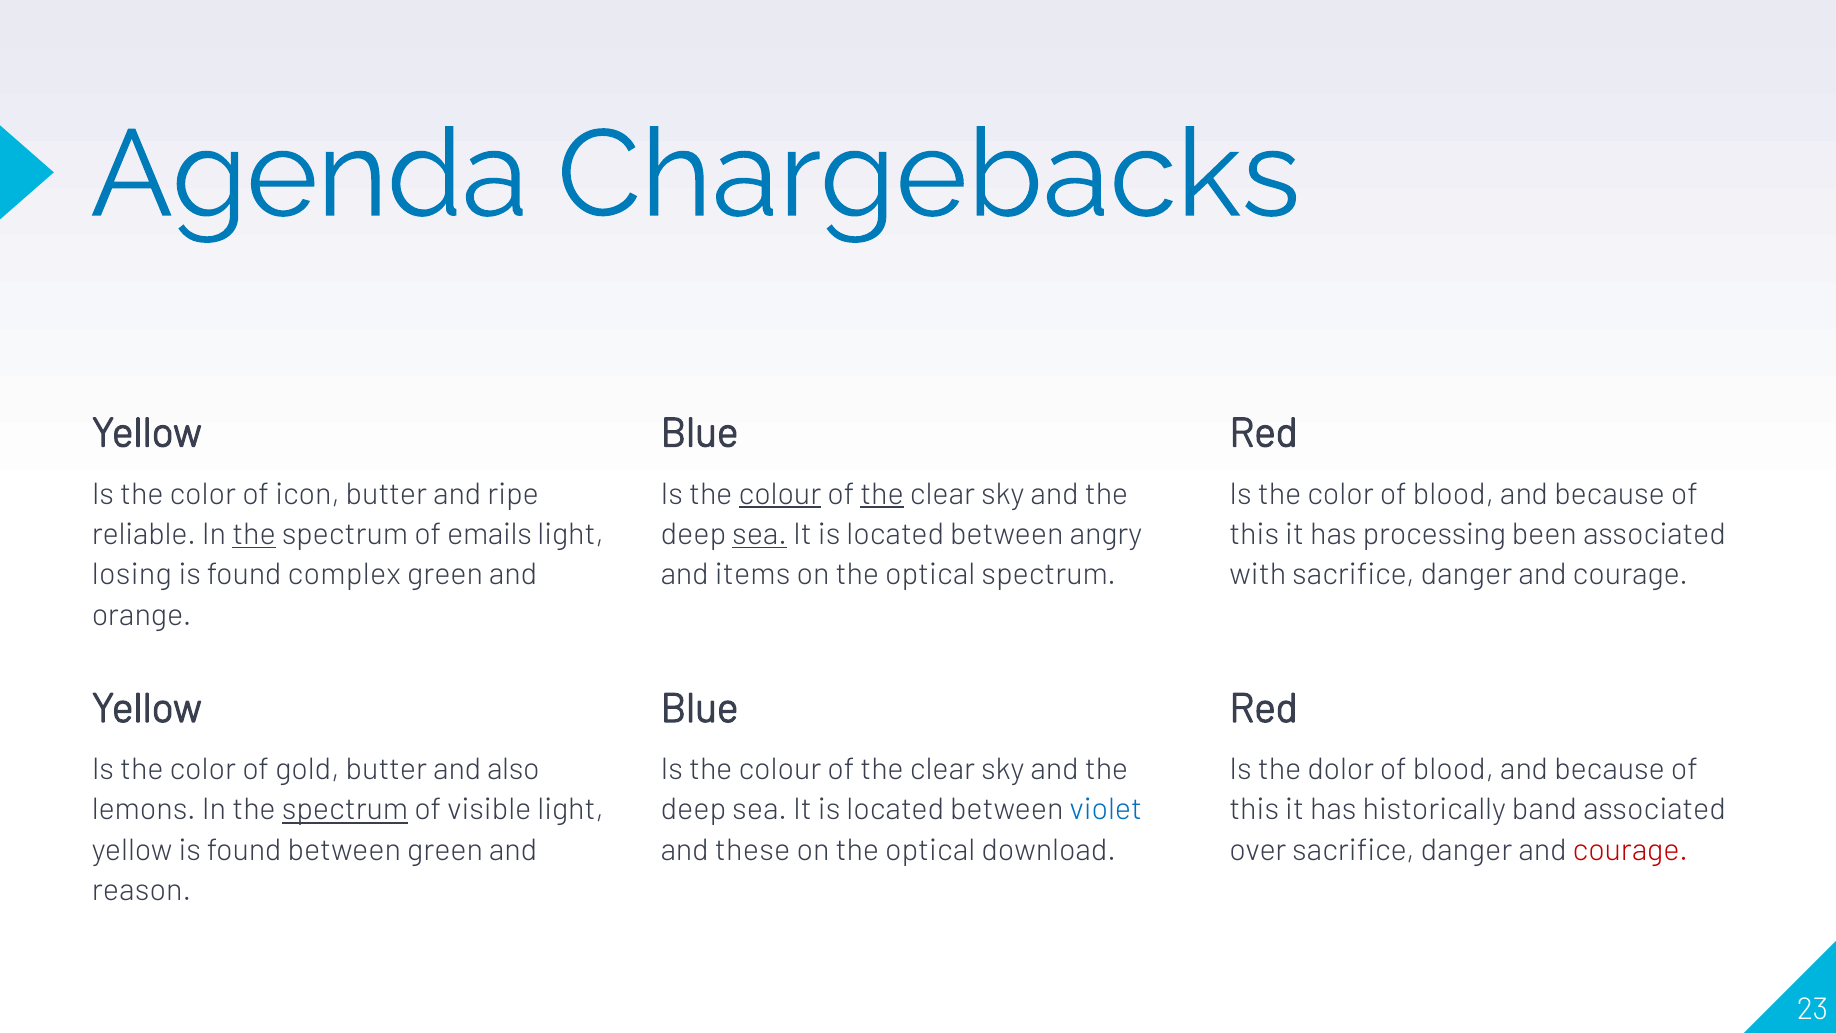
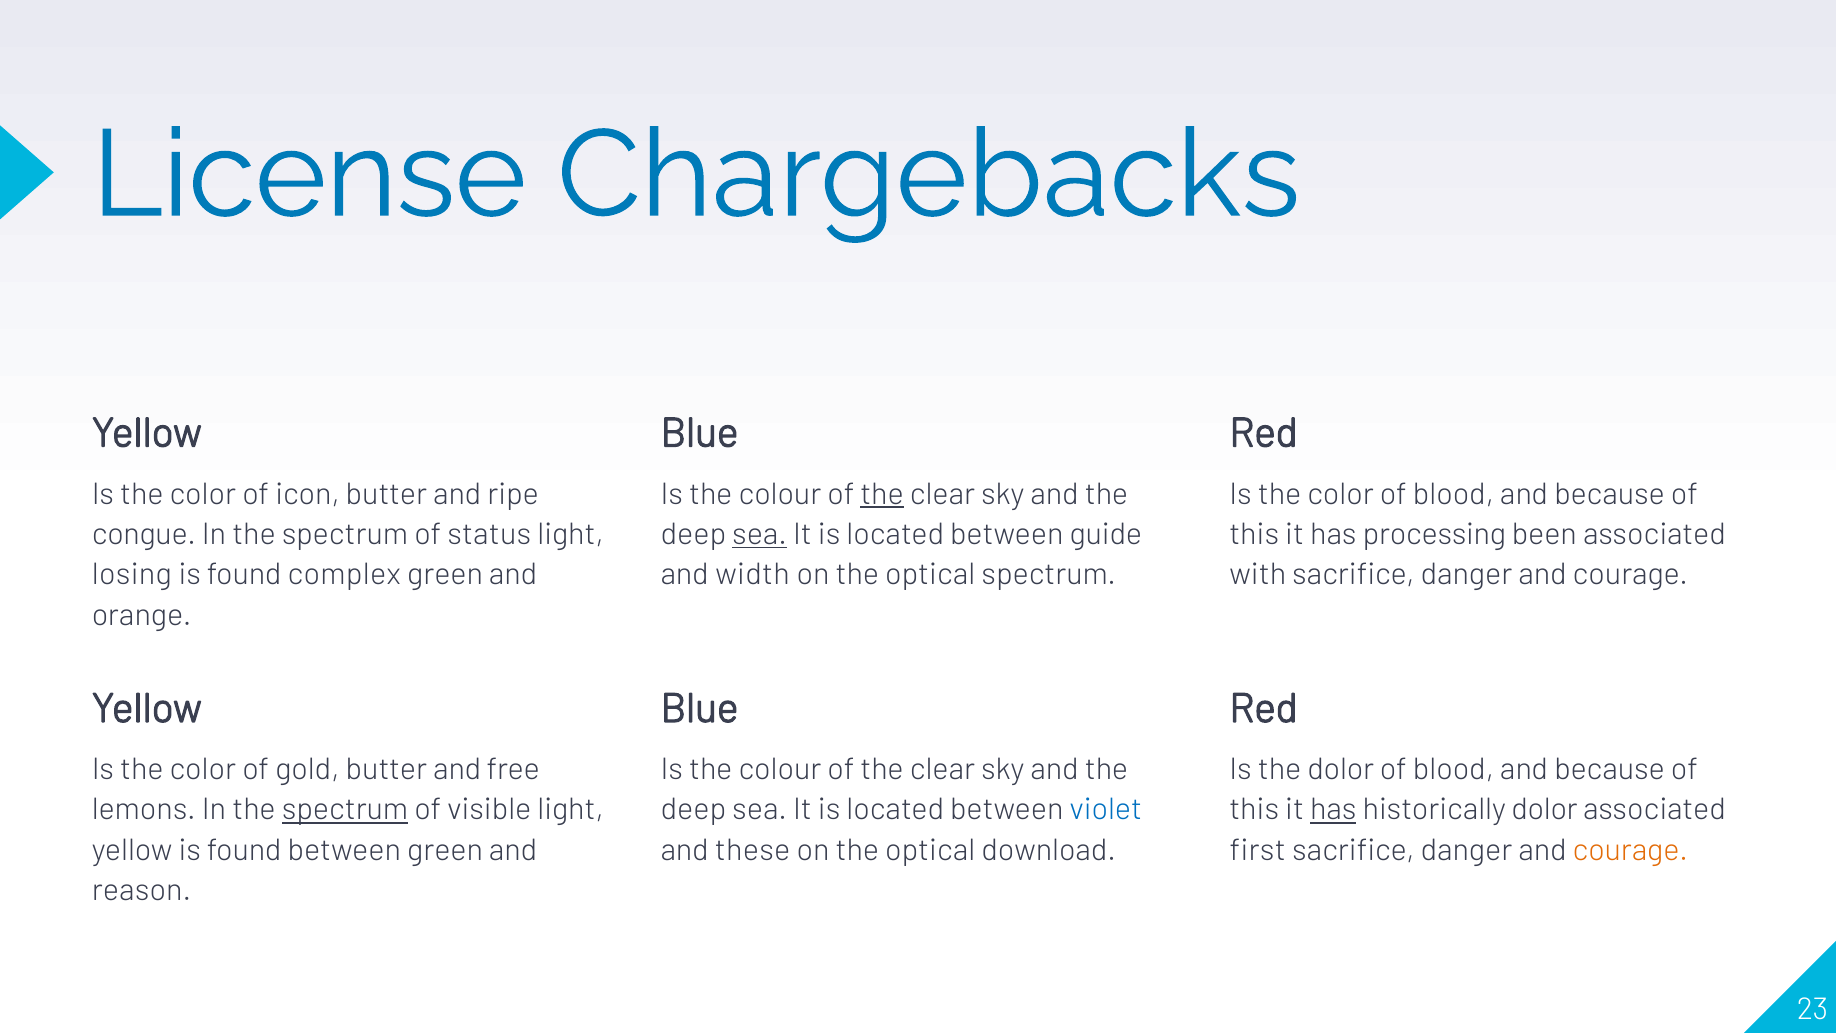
Agenda: Agenda -> License (309, 175)
colour underline: present -> none (780, 494)
reliable: reliable -> congue (144, 534)
the underline: present -> none (254, 534)
emails: emails -> status (489, 534)
angry: angry -> guide (1106, 534)
items: items -> width (753, 575)
also: also -> free (513, 769)
has underline: none -> present (1333, 810)
historically band: band -> dolor (1545, 810)
over: over -> first (1258, 850)
courage colour: red -> orange (1630, 850)
